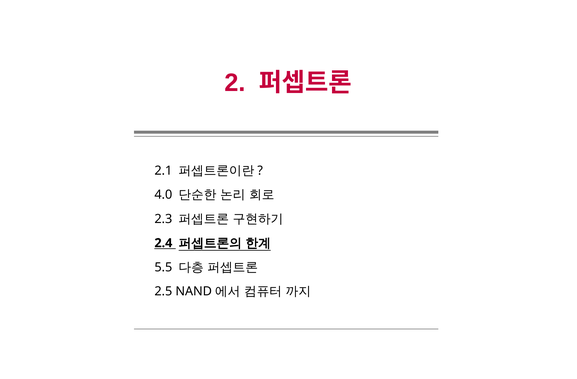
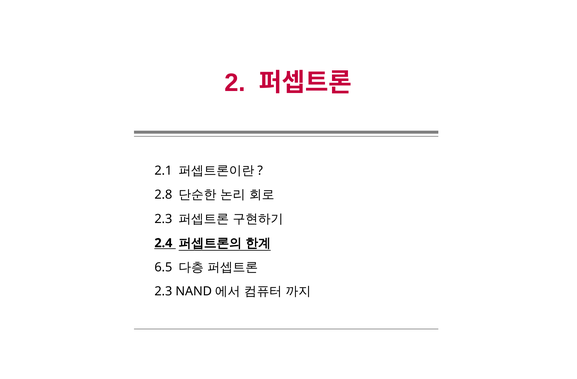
4.0: 4.0 -> 2.8 (163, 195)
5.5: 5.5 -> 6.5 (163, 267)
2.5: 2.5 -> 2.3 (163, 291)
